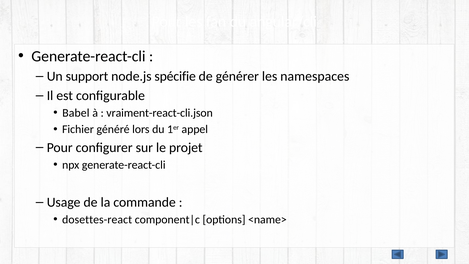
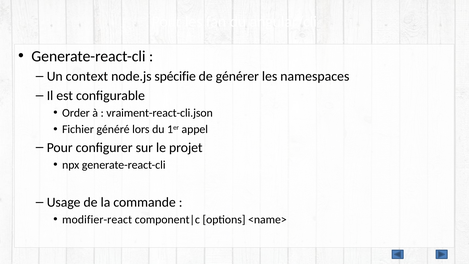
support: support -> context (87, 76)
Babel: Babel -> Order (76, 113)
dosettes-react: dosettes-react -> modifier-react (97, 220)
